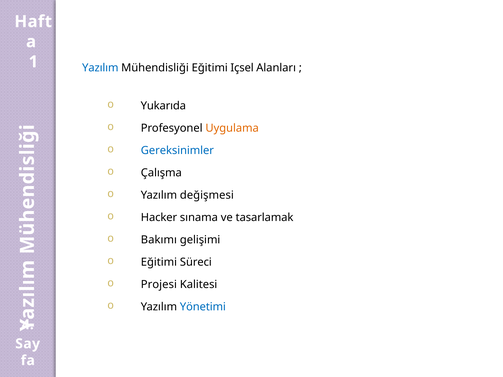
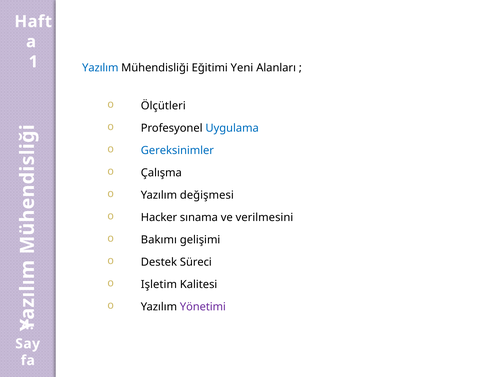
Içsel: Içsel -> Yeni (242, 68)
Yukarıda: Yukarıda -> Ölçütleri (163, 106)
Uygulama colour: orange -> blue (232, 128)
tasarlamak: tasarlamak -> verilmesini (264, 218)
Eğitimi: Eğitimi -> Destek (159, 262)
Projesi: Projesi -> Işletim (159, 285)
Yönetimi colour: blue -> purple (203, 307)
